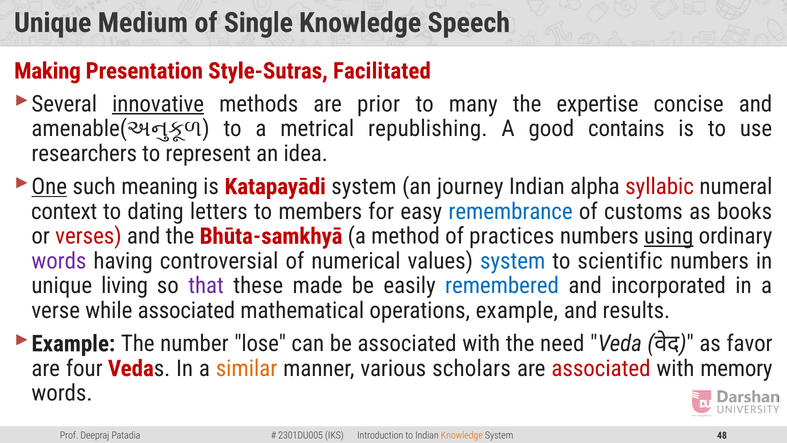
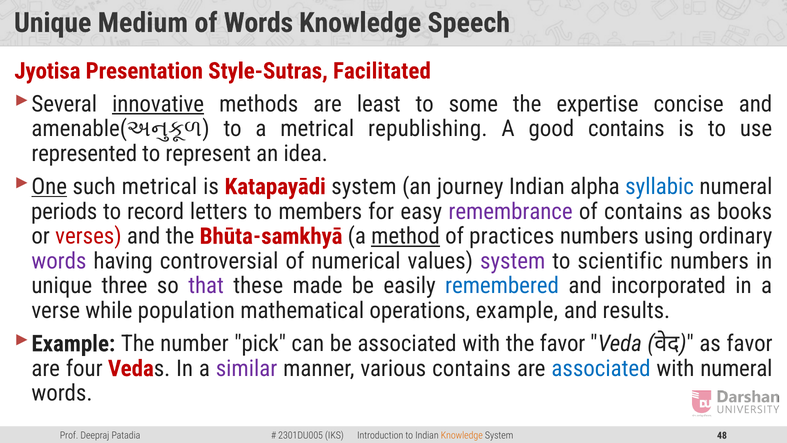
of Single: Single -> Words (258, 23)
Making: Making -> Jyotisa (47, 71)
prior: prior -> least (379, 104)
many: many -> some (473, 104)
researchers: researchers -> represented (84, 154)
such meaning: meaning -> metrical (159, 187)
syllabic colour: red -> blue (660, 187)
context: context -> periods (64, 211)
dating: dating -> record (156, 211)
remembrance colour: blue -> purple (511, 211)
of customs: customs -> contains (643, 211)
method underline: none -> present (406, 236)
using underline: present -> none (669, 236)
system colour: blue -> purple (513, 261)
living: living -> three (125, 286)
while associated: associated -> population (186, 311)
lose: lose -> pick (260, 344)
the need: need -> favor (562, 344)
similar colour: orange -> purple (247, 368)
various scholars: scholars -> contains (472, 368)
associated colour: red -> blue (601, 368)
with memory: memory -> numeral (736, 368)
